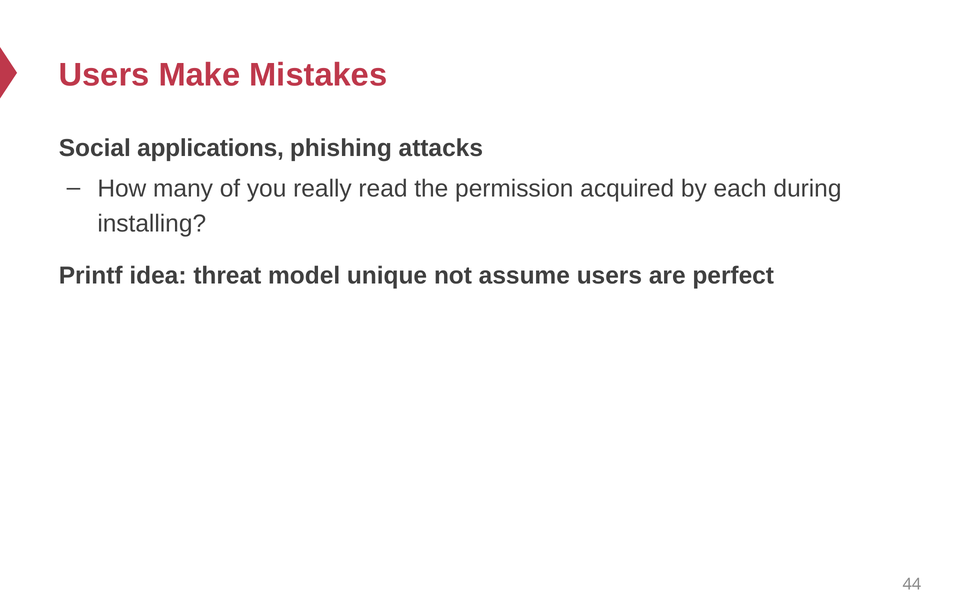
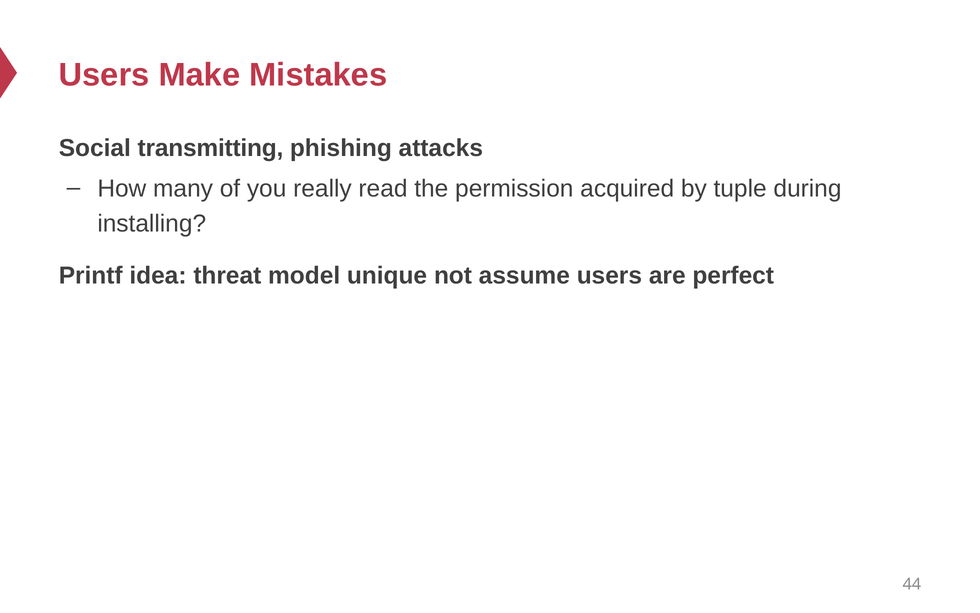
applications: applications -> transmitting (210, 148)
each: each -> tuple (740, 188)
